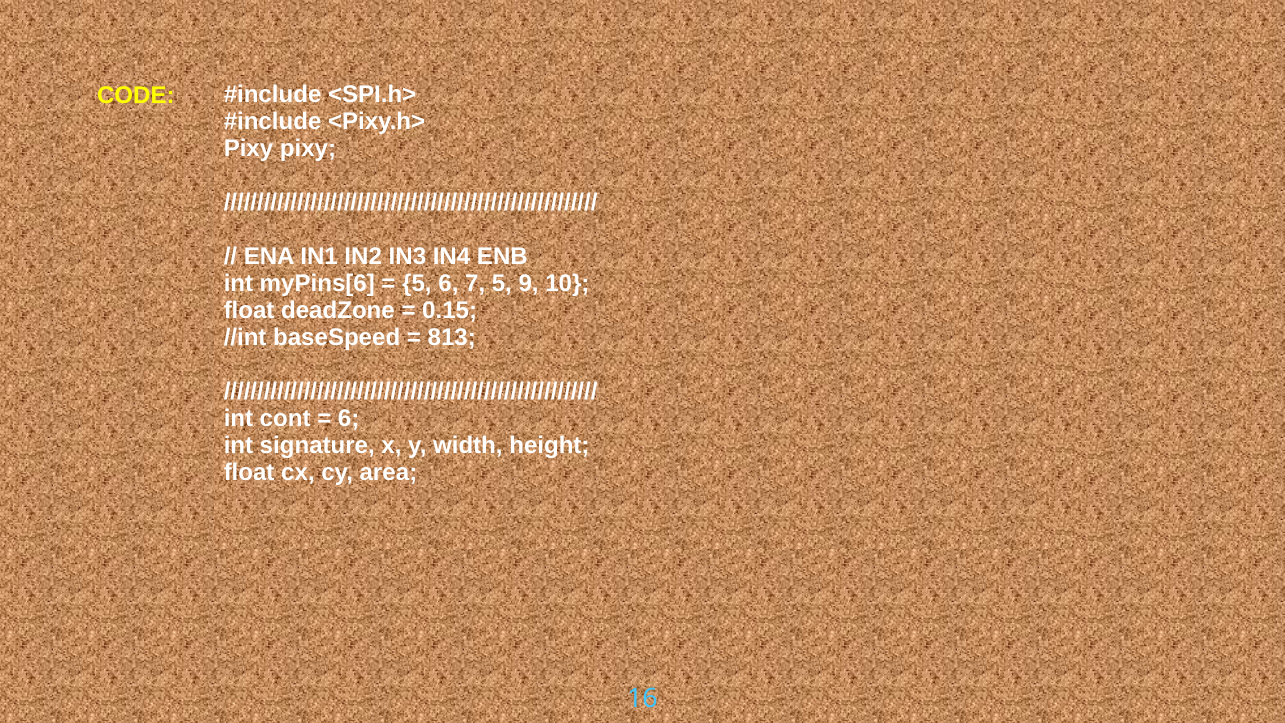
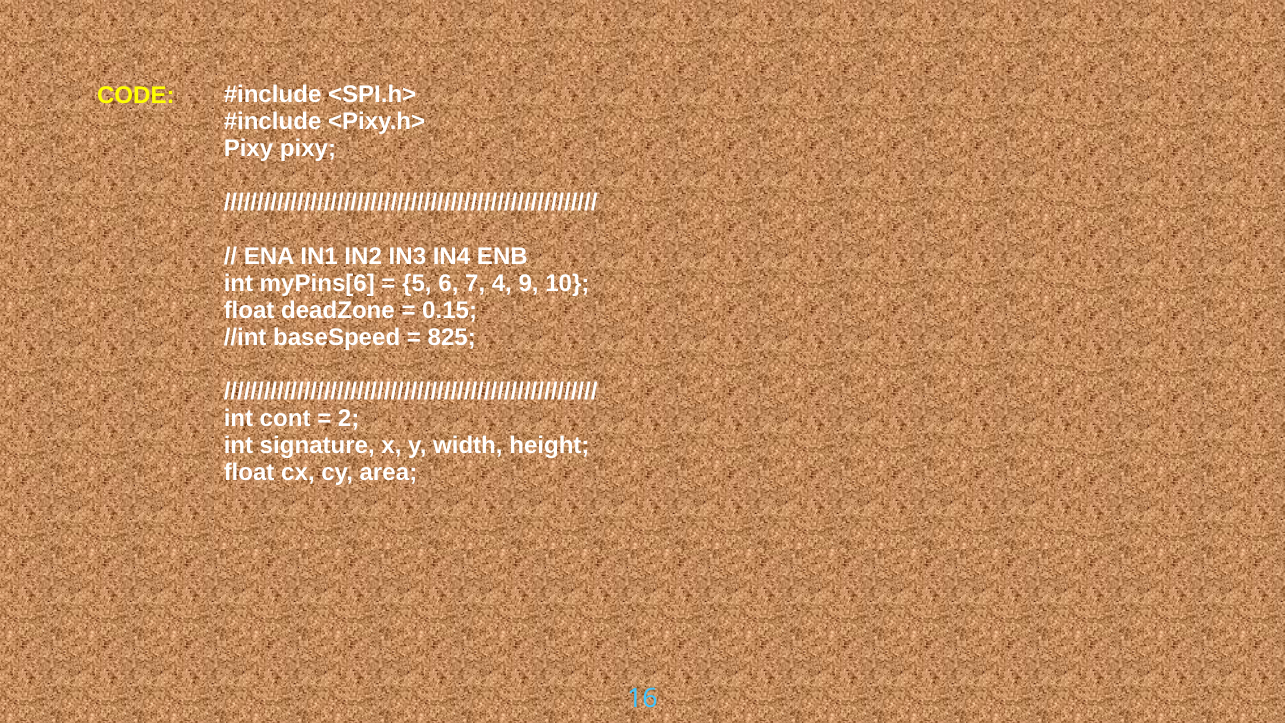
7 5: 5 -> 4 (502, 283)
813: 813 -> 825 (452, 337)
6: 6 -> 2 (349, 418)
